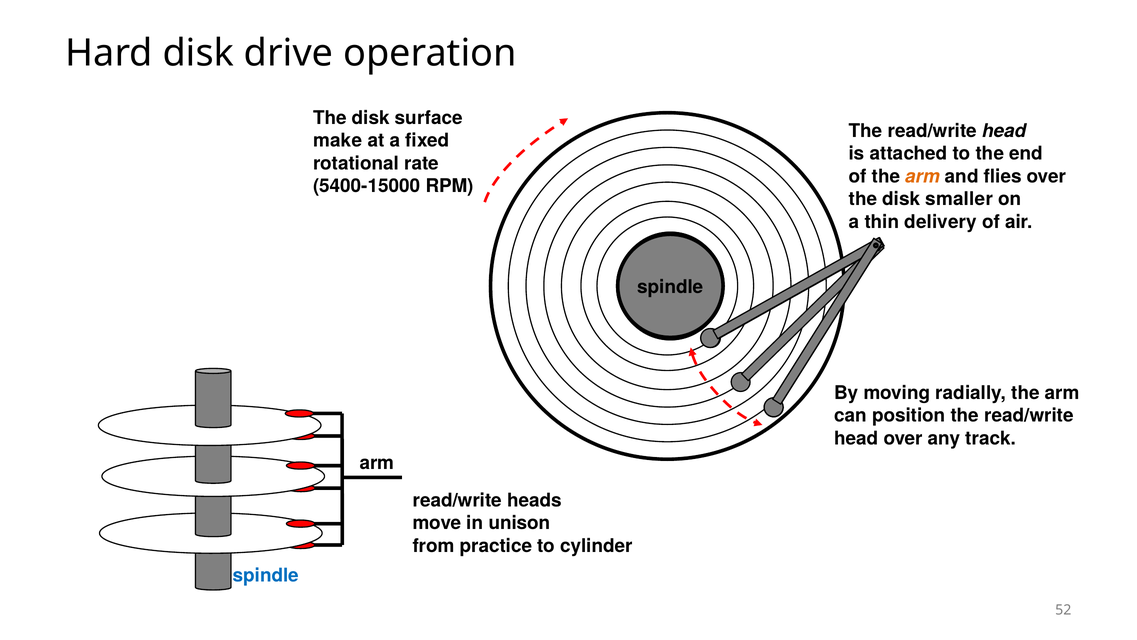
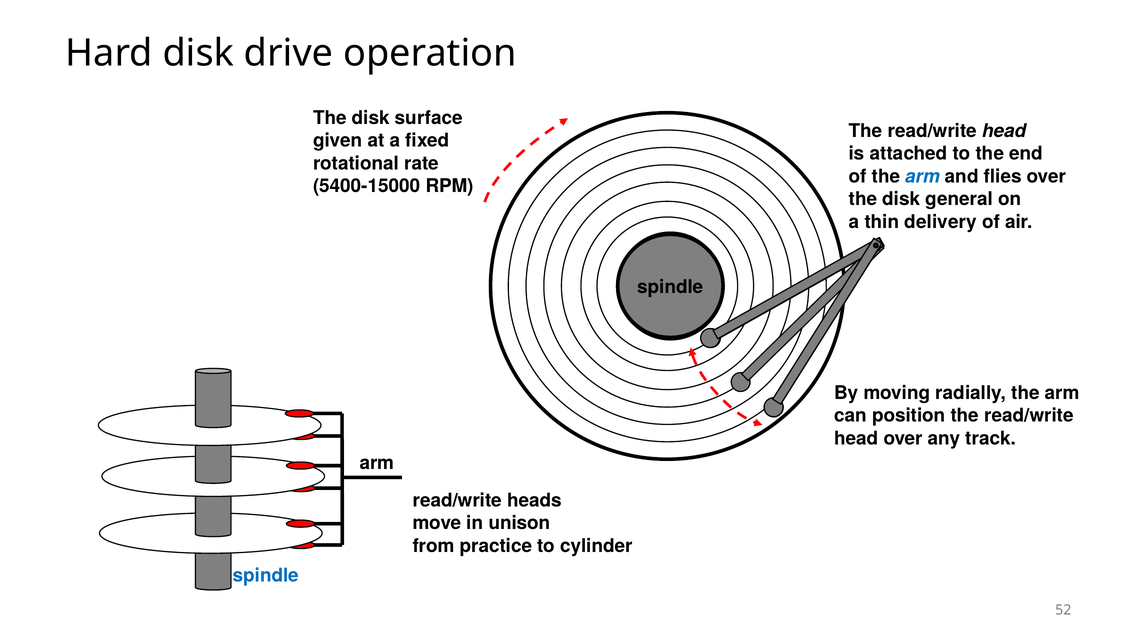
make: make -> given (338, 140)
arm colour: orange -> blue (923, 176)
smaller: smaller -> general (959, 199)
